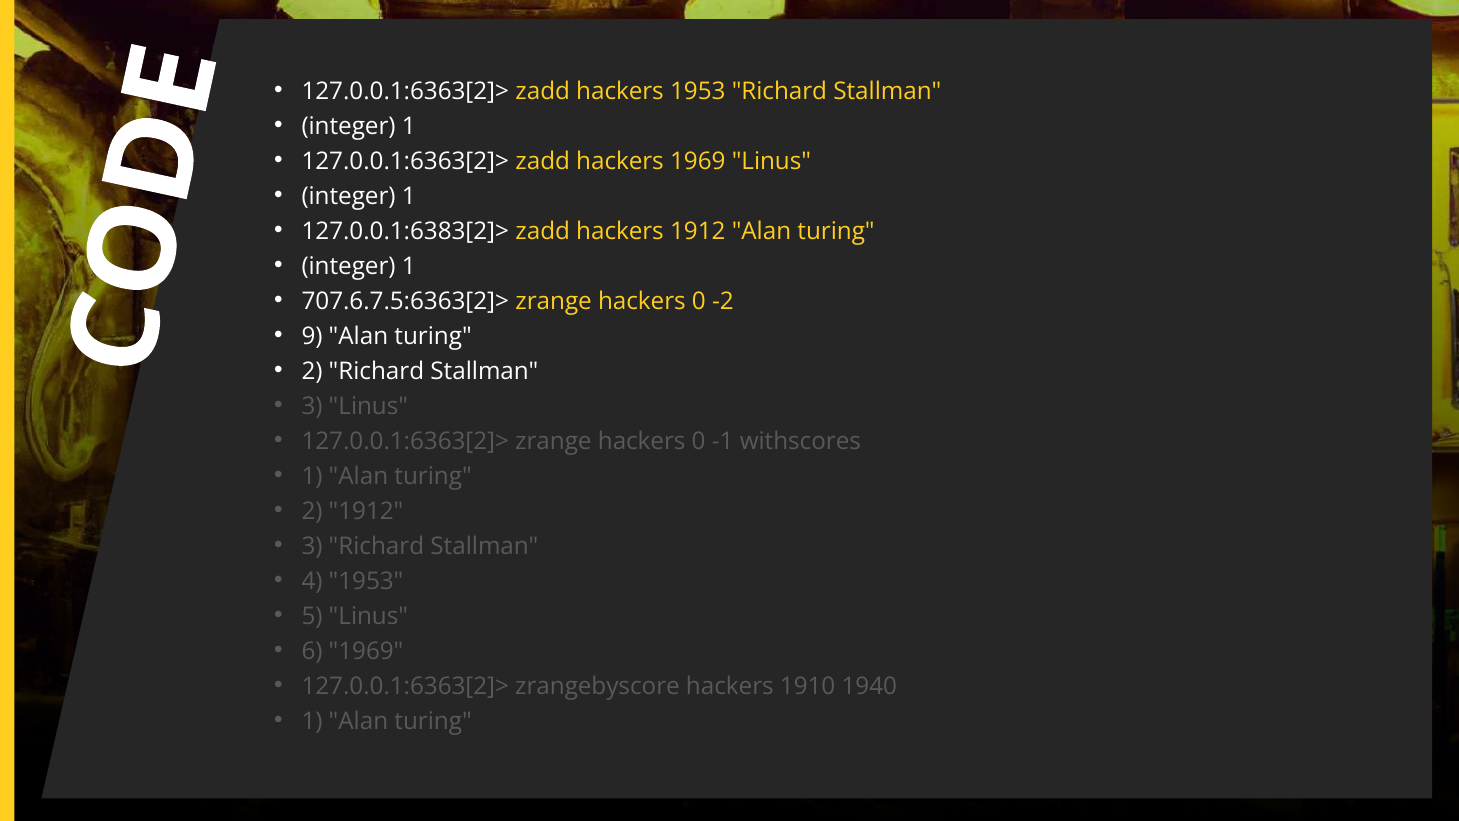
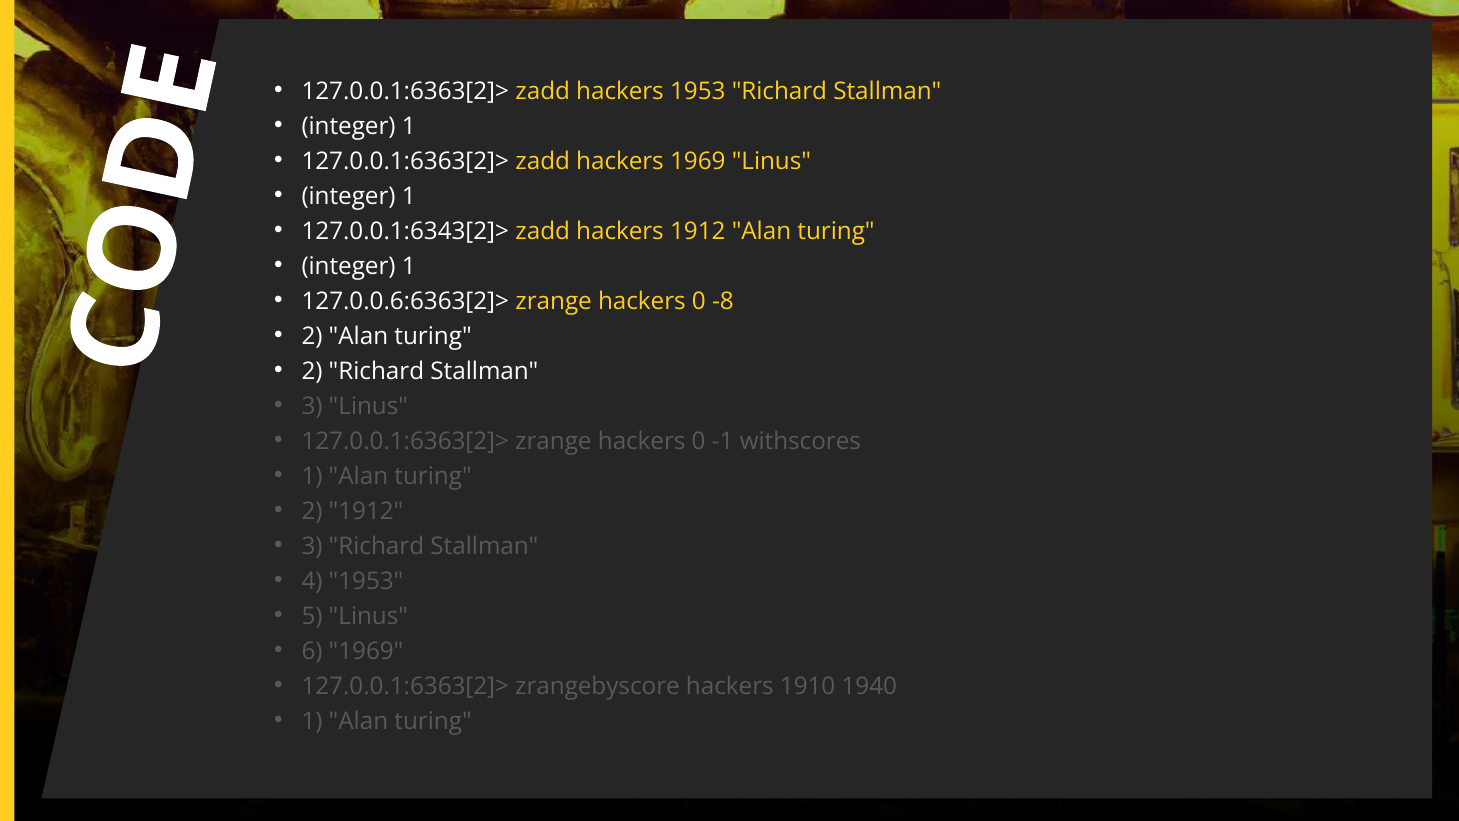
127.0.0.1:6383[2]>: 127.0.0.1:6383[2]> -> 127.0.0.1:6343[2]> (405, 231)
707.6.7.5:6363[2]>: 707.6.7.5:6363[2]> -> 127.0.0.6:6363[2]> (405, 301)
-2: -2 -> -8 (723, 301)
9: 9 -> 2 (312, 336)
